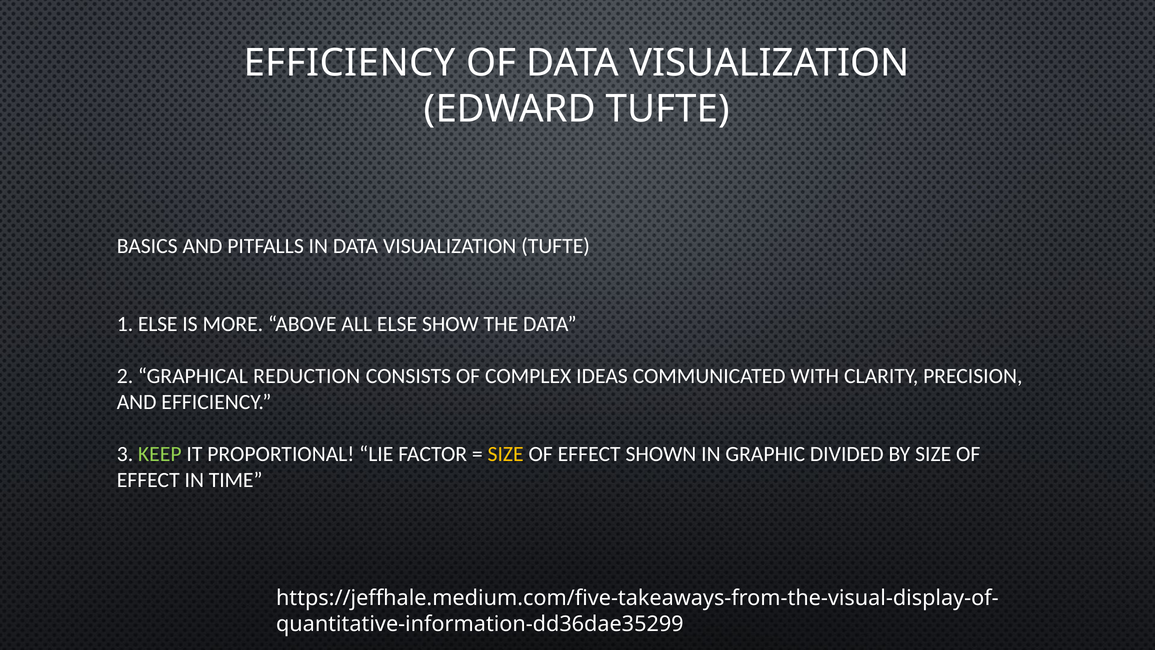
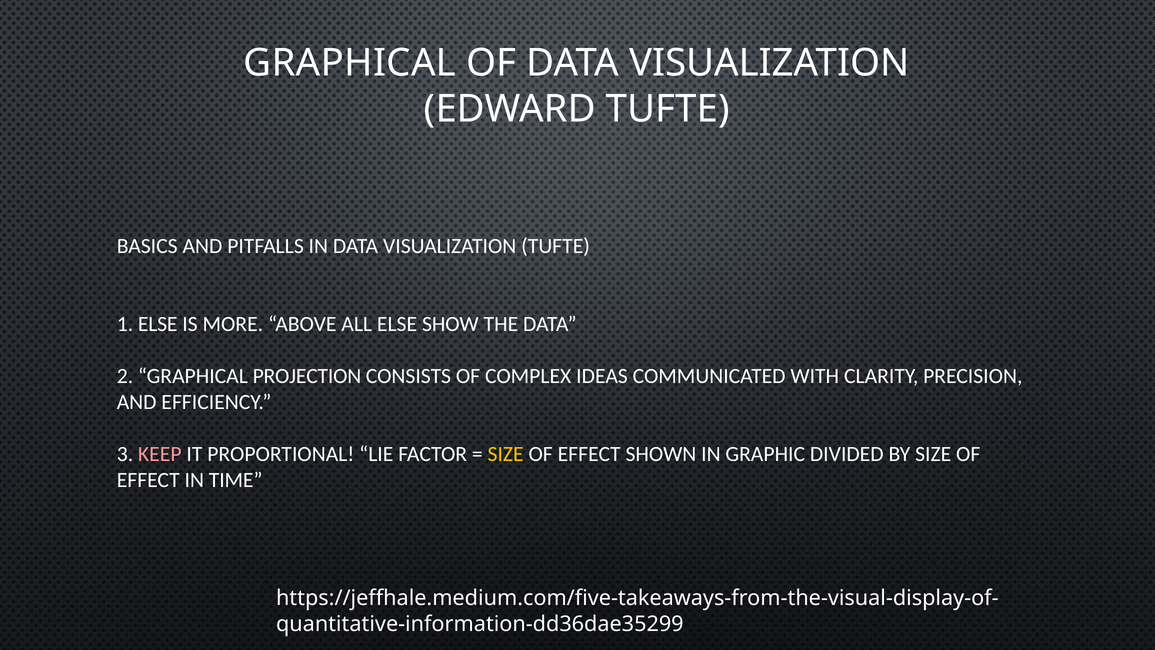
EFFICIENCY: EFFICIENCY -> GRAPHICAL (350, 63)
REDUCTION: REDUCTION -> PROJECTION (307, 376)
KEEP colour: light green -> pink (160, 454)
